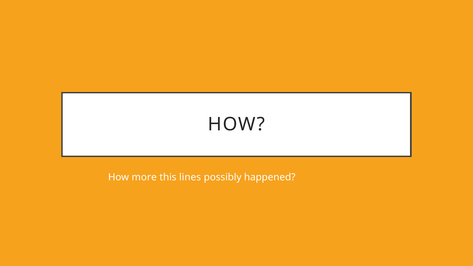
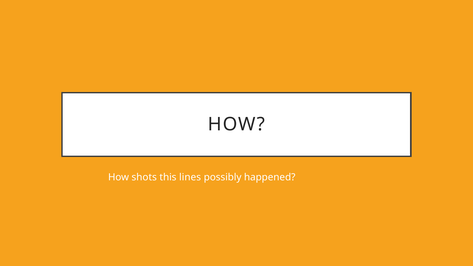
more: more -> shots (144, 177)
